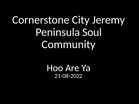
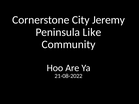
Soul: Soul -> Like (92, 32)
